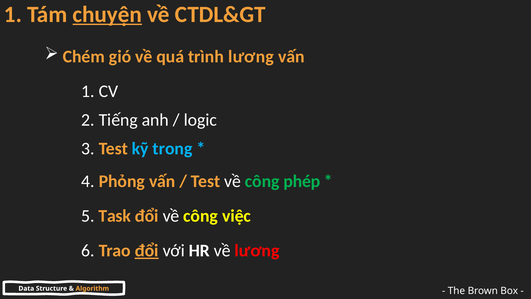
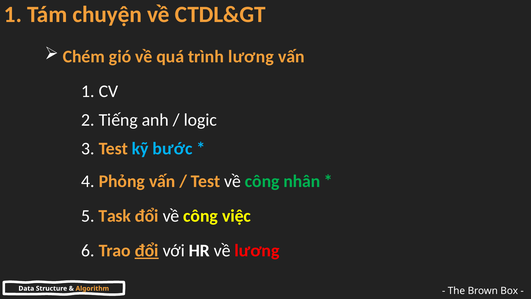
chuyện underline: present -> none (107, 14)
trong: trong -> bước (173, 149)
phép: phép -> nhân (302, 181)
